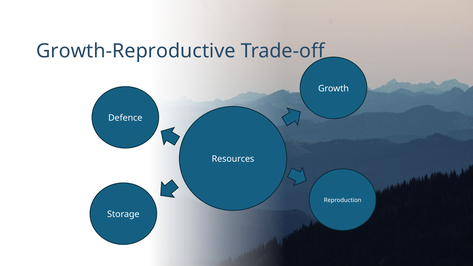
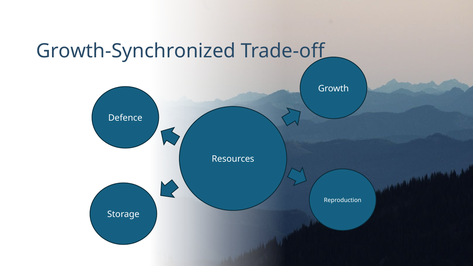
Growth-Reproductive: Growth-Reproductive -> Growth-Synchronized (136, 51)
